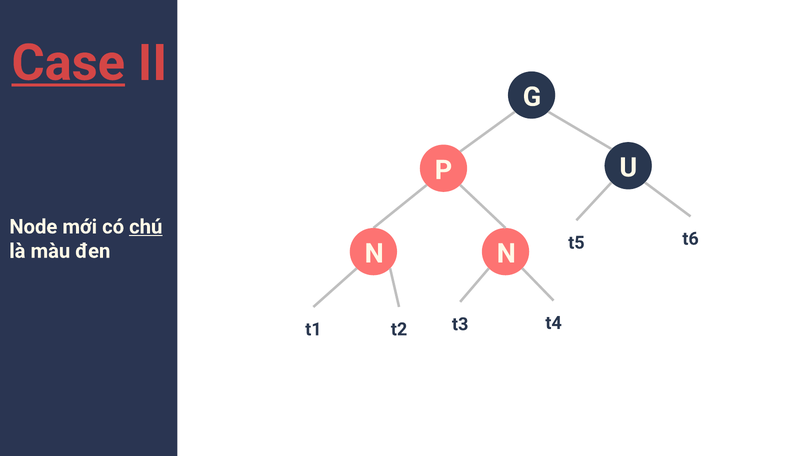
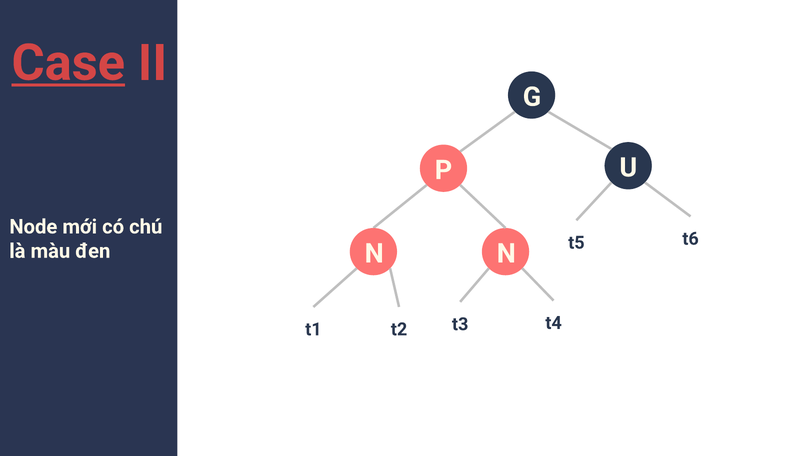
chú underline: present -> none (146, 227)
